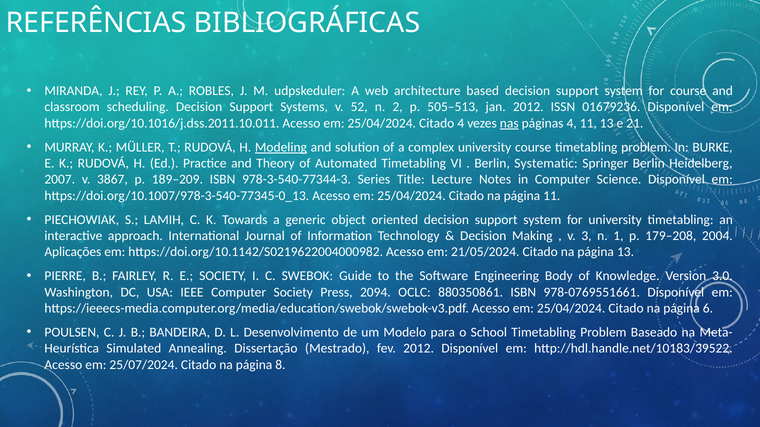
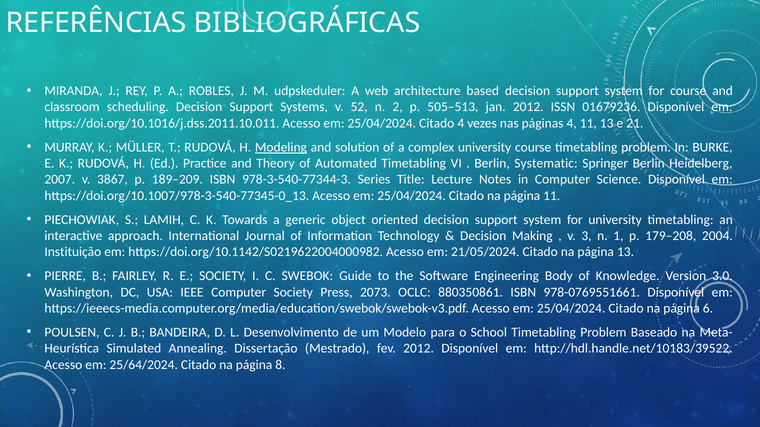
nas underline: present -> none (509, 123)
Aplicações: Aplicações -> Instituição (73, 252)
2094: 2094 -> 2073 (375, 292)
25/07/2024: 25/07/2024 -> 25/64/2024 (144, 365)
